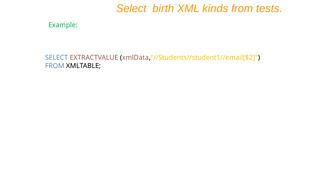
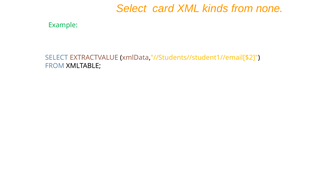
birth: birth -> card (163, 8)
tests: tests -> none (269, 8)
